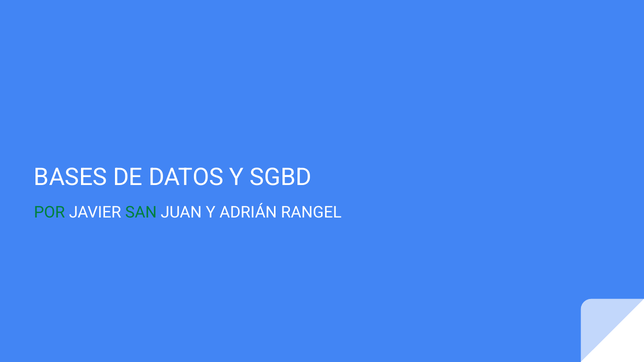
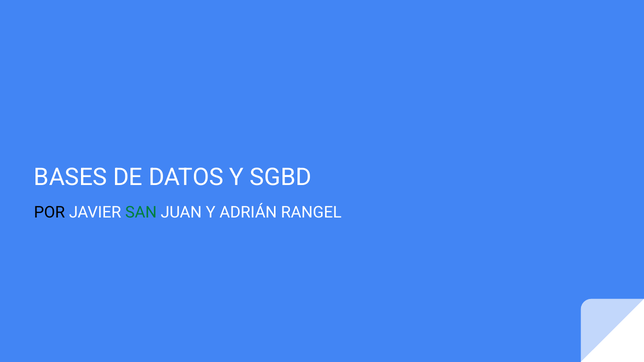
POR colour: green -> black (49, 212)
